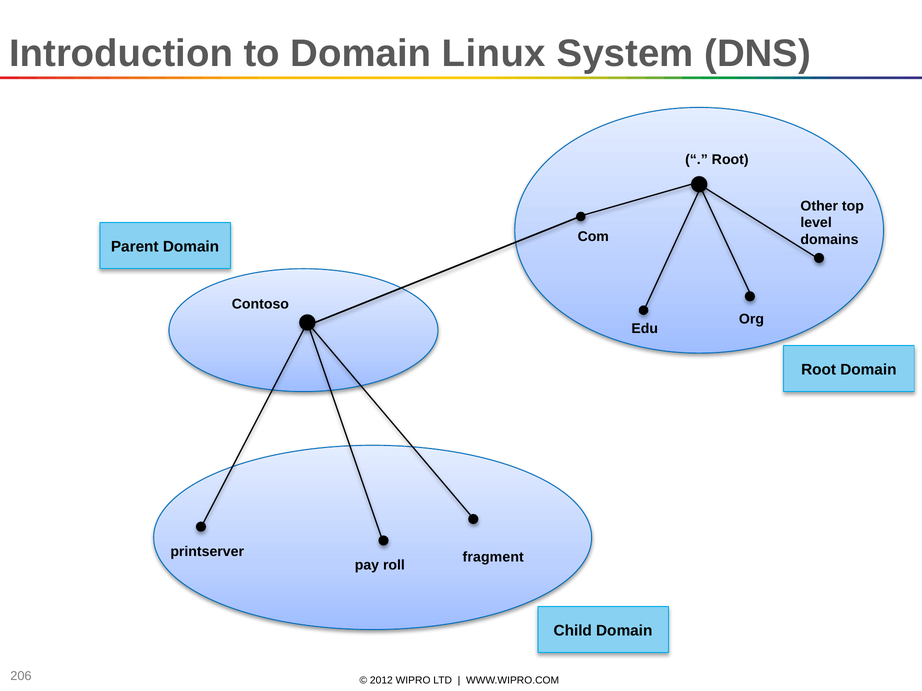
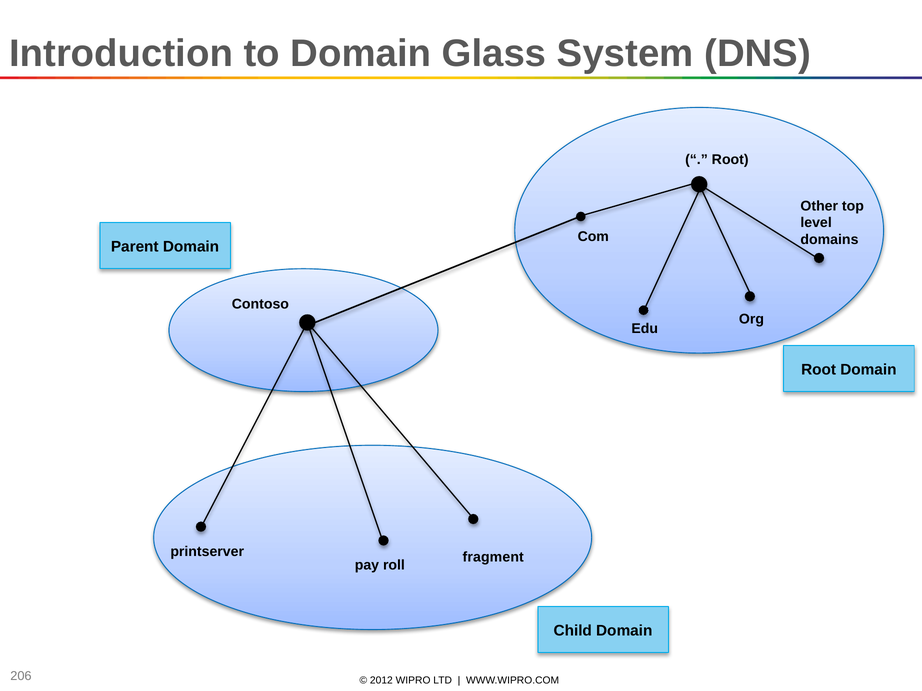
Linux: Linux -> Glass (494, 53)
